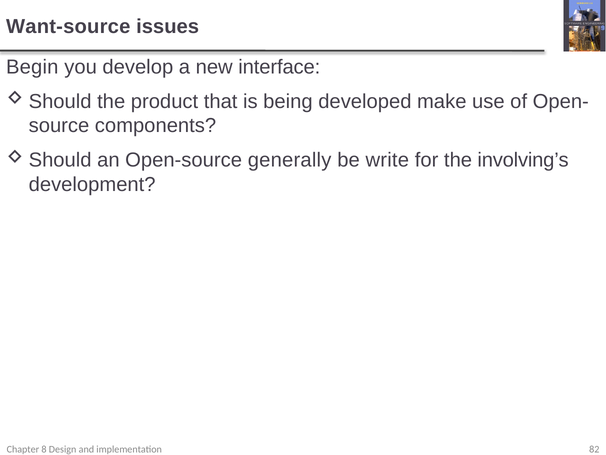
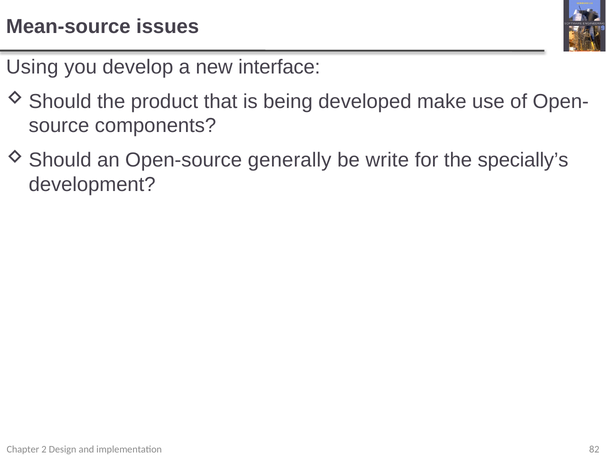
Want-source: Want-source -> Mean-source (68, 27)
Begin: Begin -> Using (32, 67)
involving’s: involving’s -> specially’s (523, 160)
8: 8 -> 2 (44, 449)
